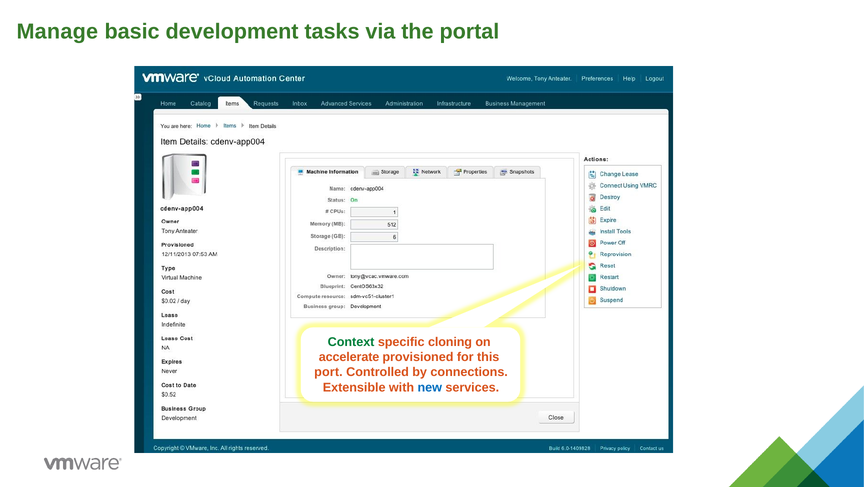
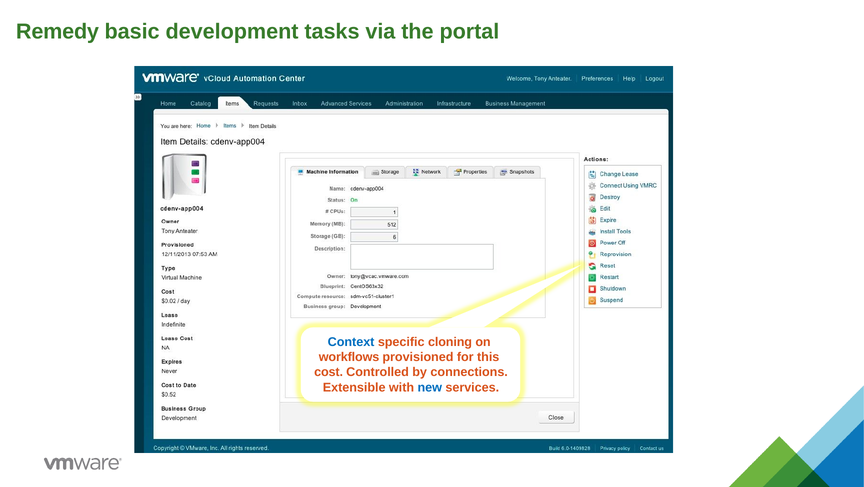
Manage: Manage -> Remedy (58, 31)
Context colour: green -> blue (351, 342)
accelerate: accelerate -> workflows (349, 357)
port: port -> cost (329, 372)
